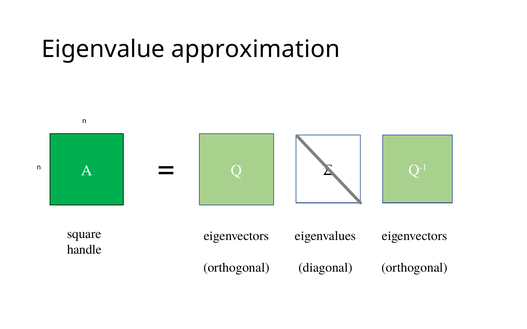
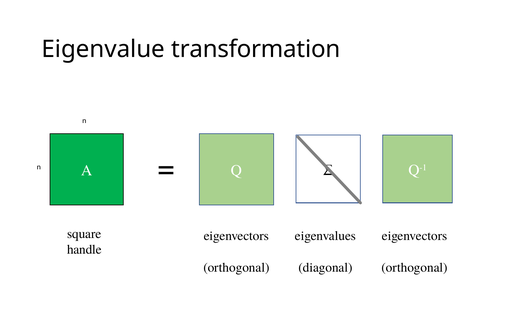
approximation: approximation -> transformation (256, 49)
